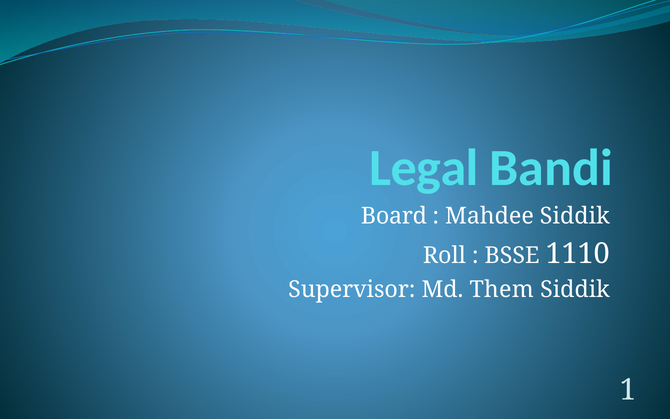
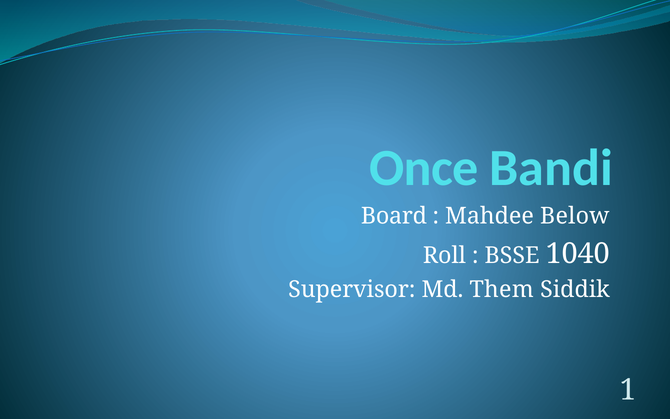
Legal: Legal -> Once (424, 168)
Mahdee Siddik: Siddik -> Below (575, 216)
1110: 1110 -> 1040 (578, 254)
